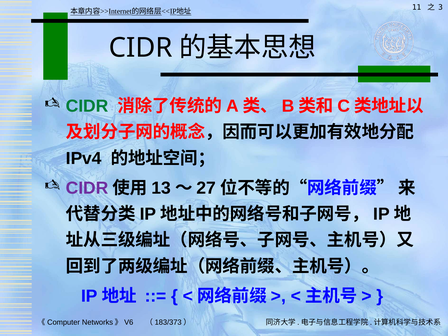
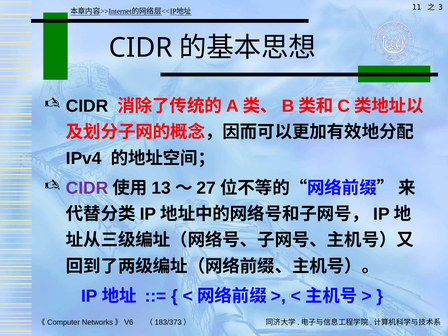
CIDR colour: green -> black (87, 106)
